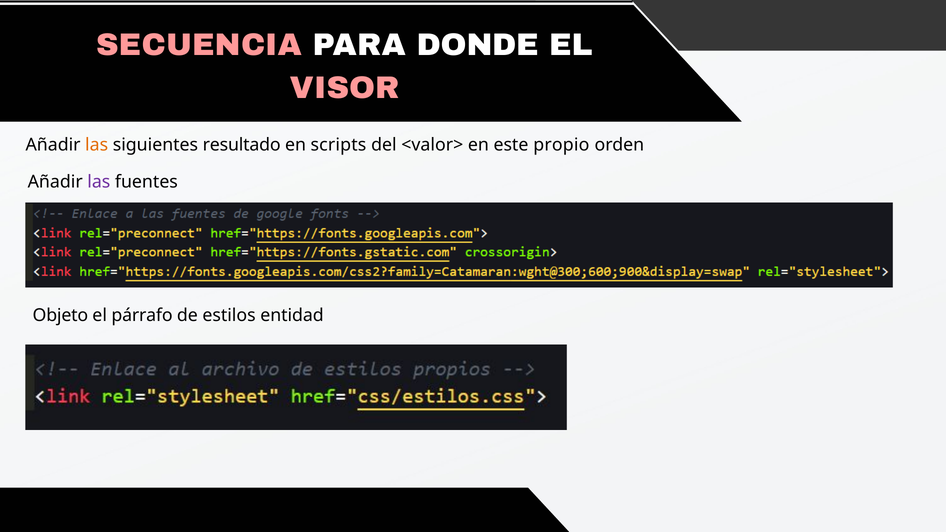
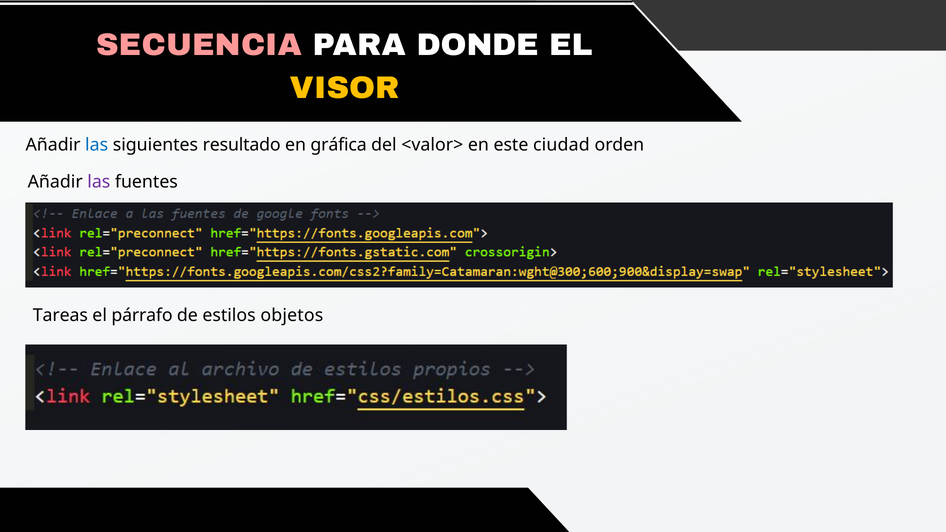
VISOR colour: pink -> yellow (345, 88)
las colour: orange -> blue (97, 145)
scripts: scripts -> gráfica (339, 145)
propio: propio -> ciudad (561, 145)
Objeto: Objeto -> Tareas (60, 316)
entidad: entidad -> objetos (292, 316)
